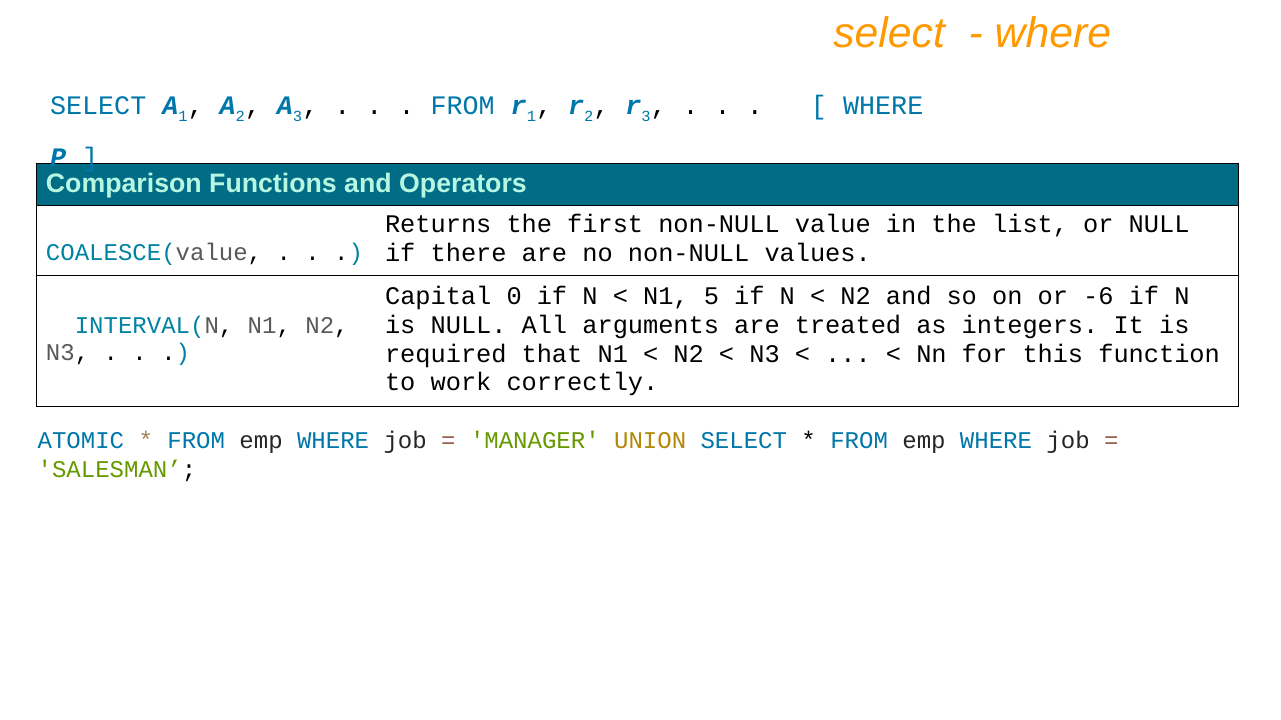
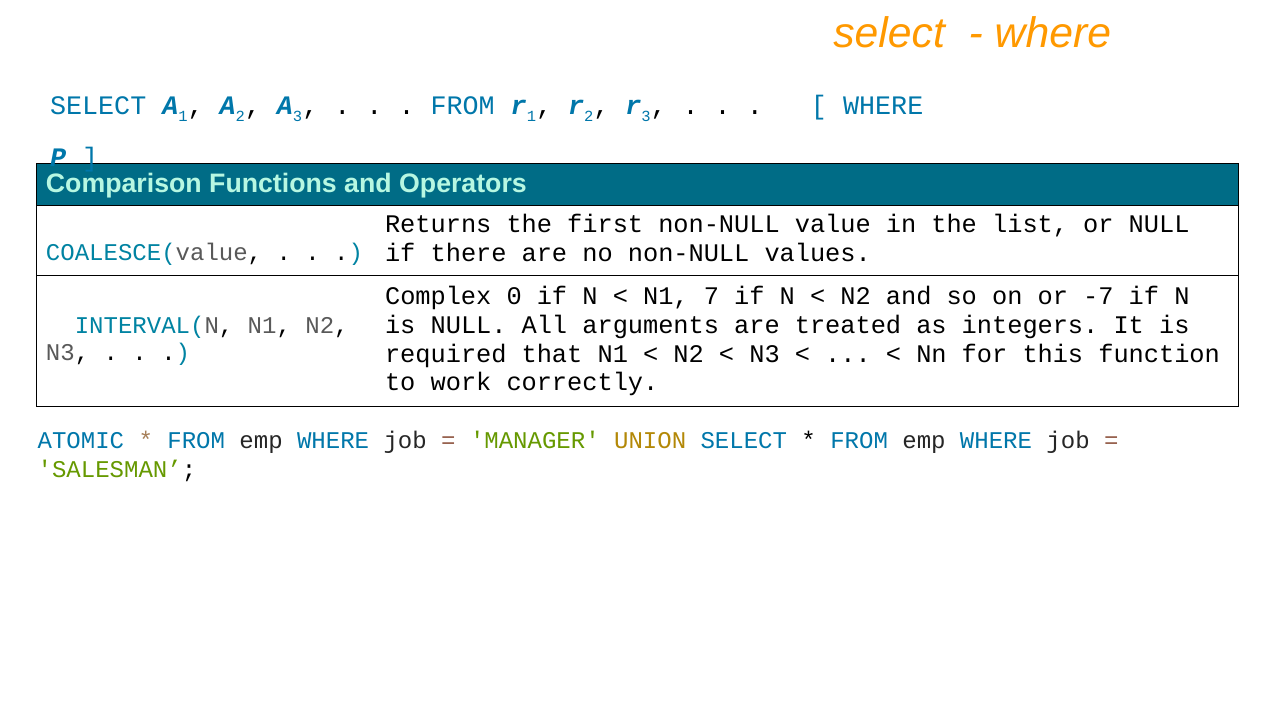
Capital: Capital -> Complex (438, 297)
5: 5 -> 7 (711, 297)
-6: -6 -> -7 (1098, 297)
